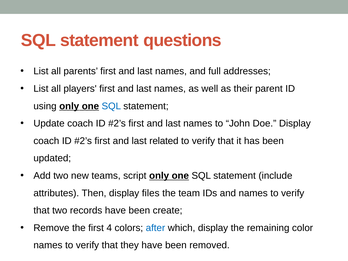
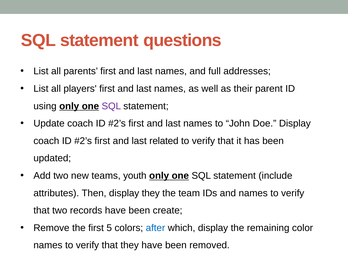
SQL colour: blue -> purple (111, 106)
script: script -> youth (135, 176)
display files: files -> they (151, 193)
4: 4 -> 5 (109, 228)
